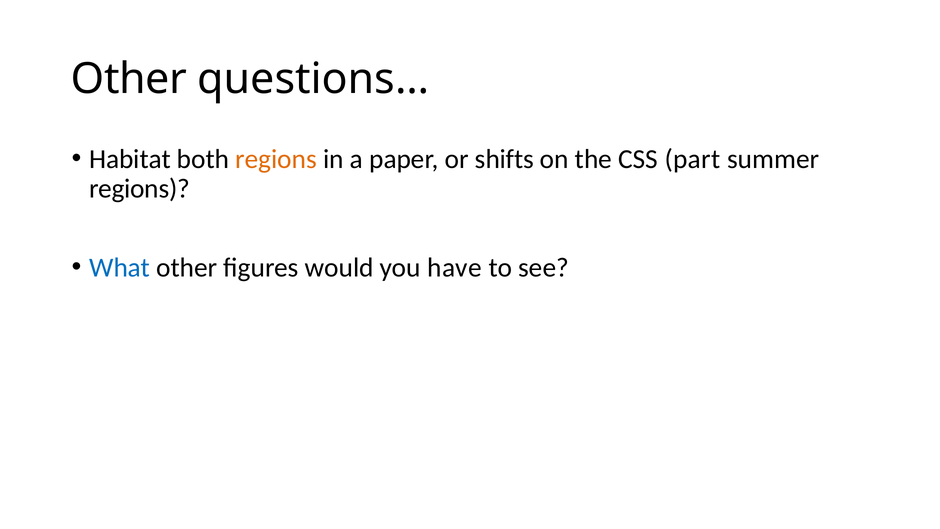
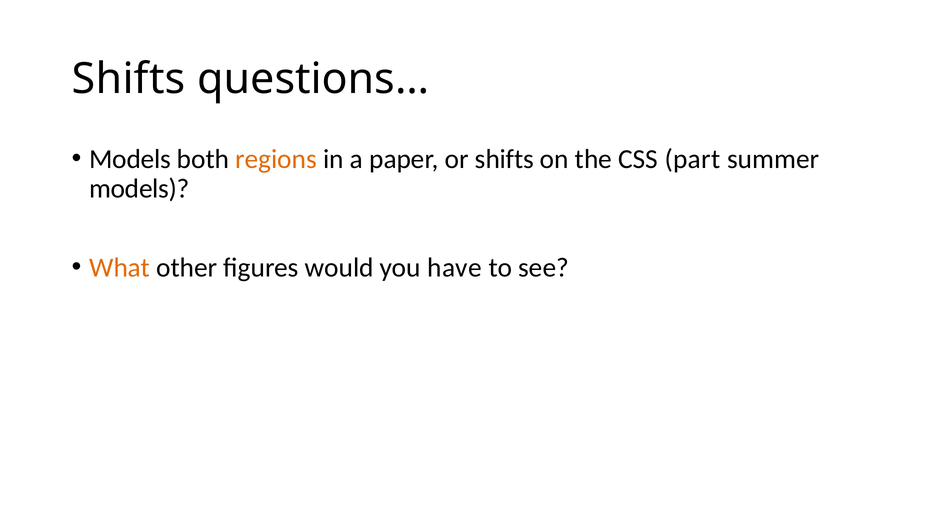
Other: Other -> Shifts (129, 79)
Habitat: Habitat -> Models (130, 159)
regions: regions -> models (139, 189)
What colour: blue -> orange (120, 267)
